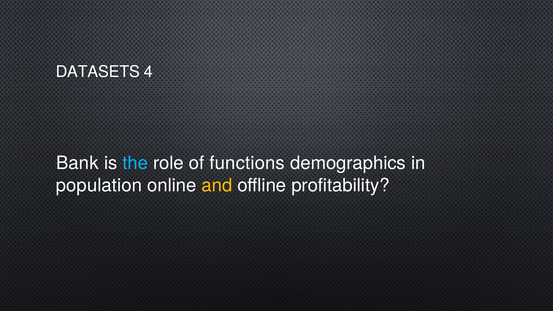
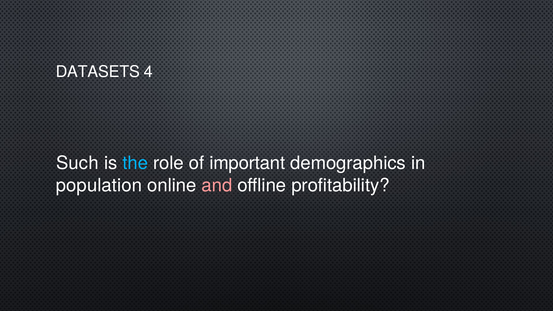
Bank: Bank -> Such (77, 163)
functions: functions -> important (247, 163)
and colour: yellow -> pink (217, 185)
